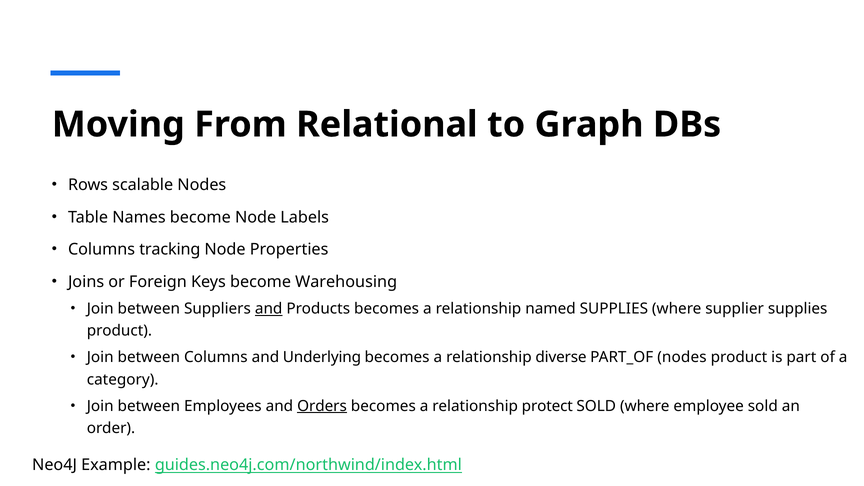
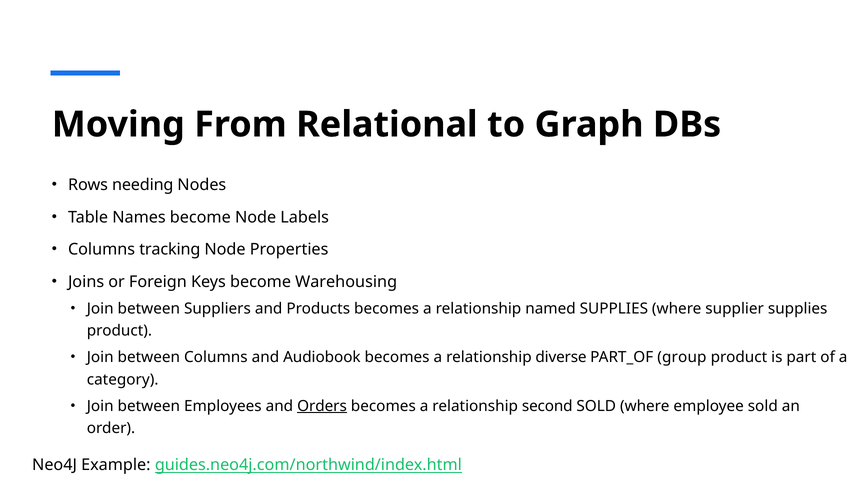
scalable: scalable -> needing (143, 185)
and underline: present -> none (269, 309)
Underlying: Underlying -> Audiobook (322, 357)
PART_OF nodes: nodes -> group (682, 357)
protect: protect -> second (547, 406)
